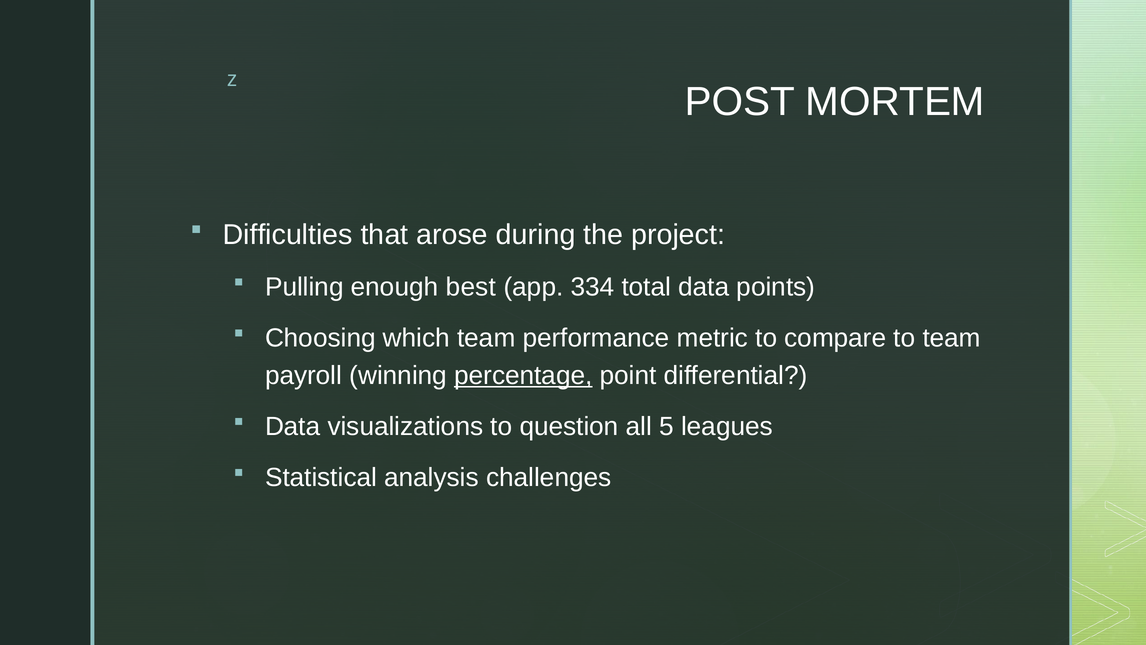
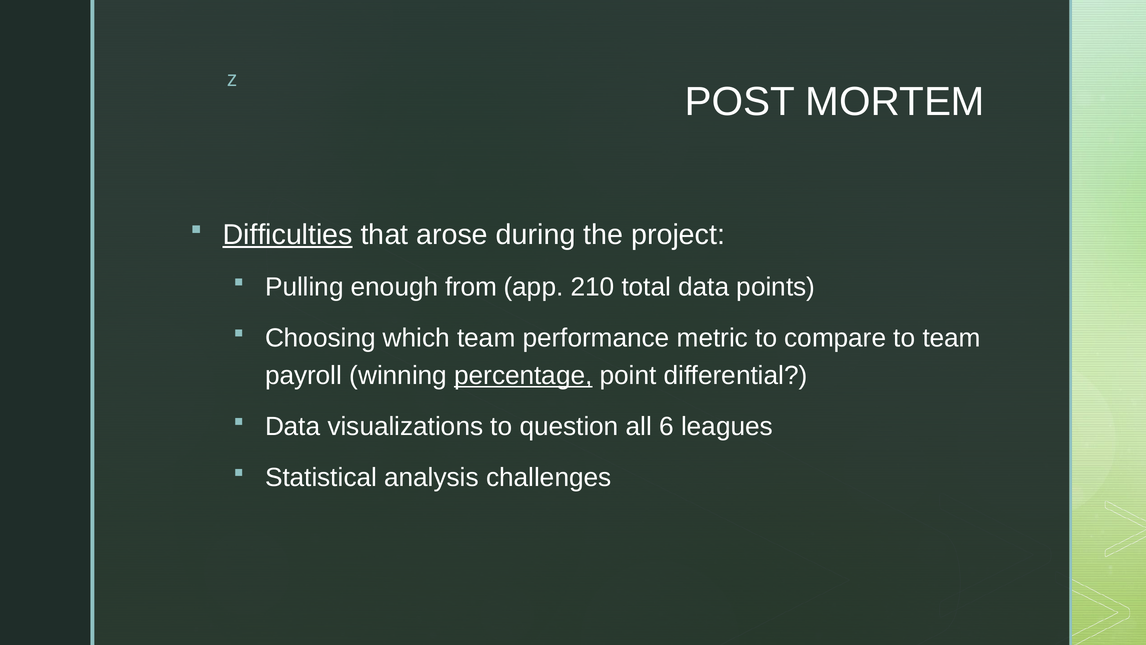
Difficulties underline: none -> present (288, 235)
best: best -> from (471, 287)
334: 334 -> 210 (592, 287)
5: 5 -> 6 (667, 426)
